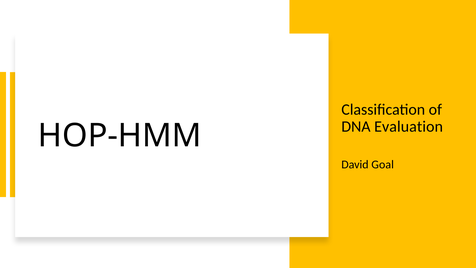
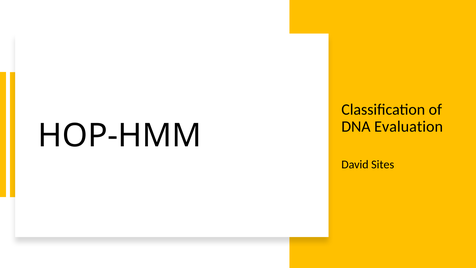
Goal: Goal -> Sites (383, 164)
